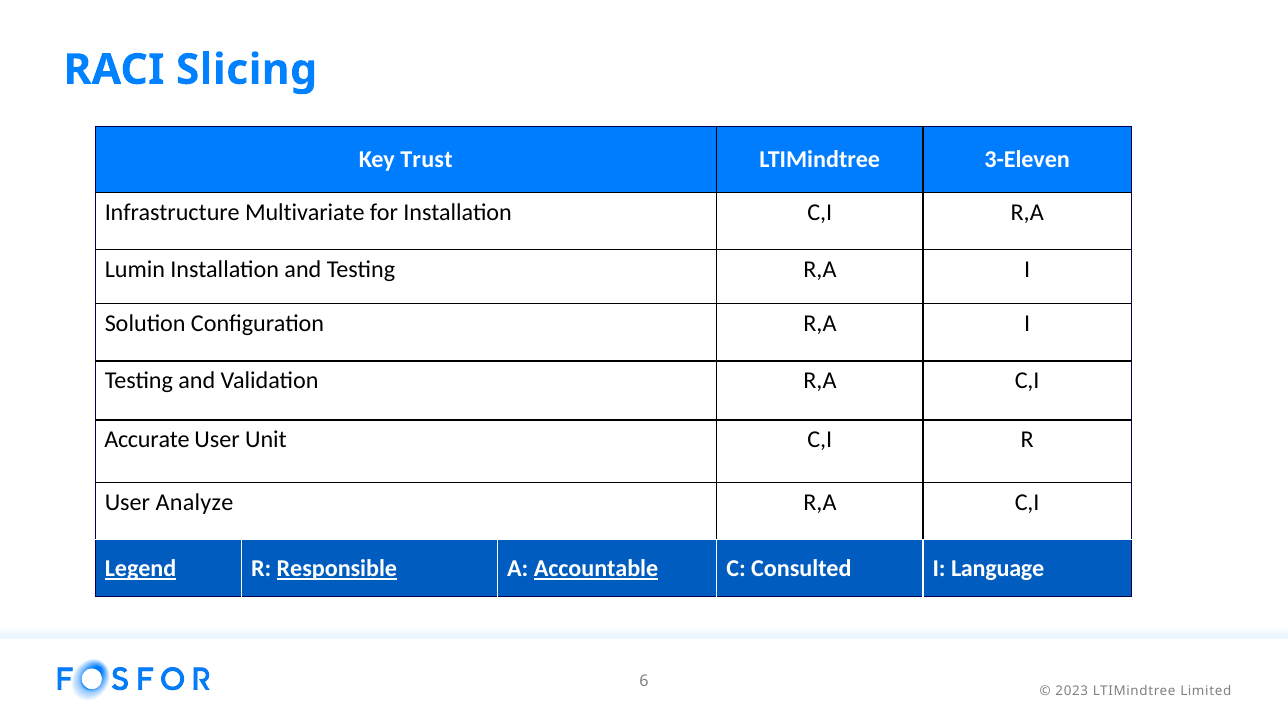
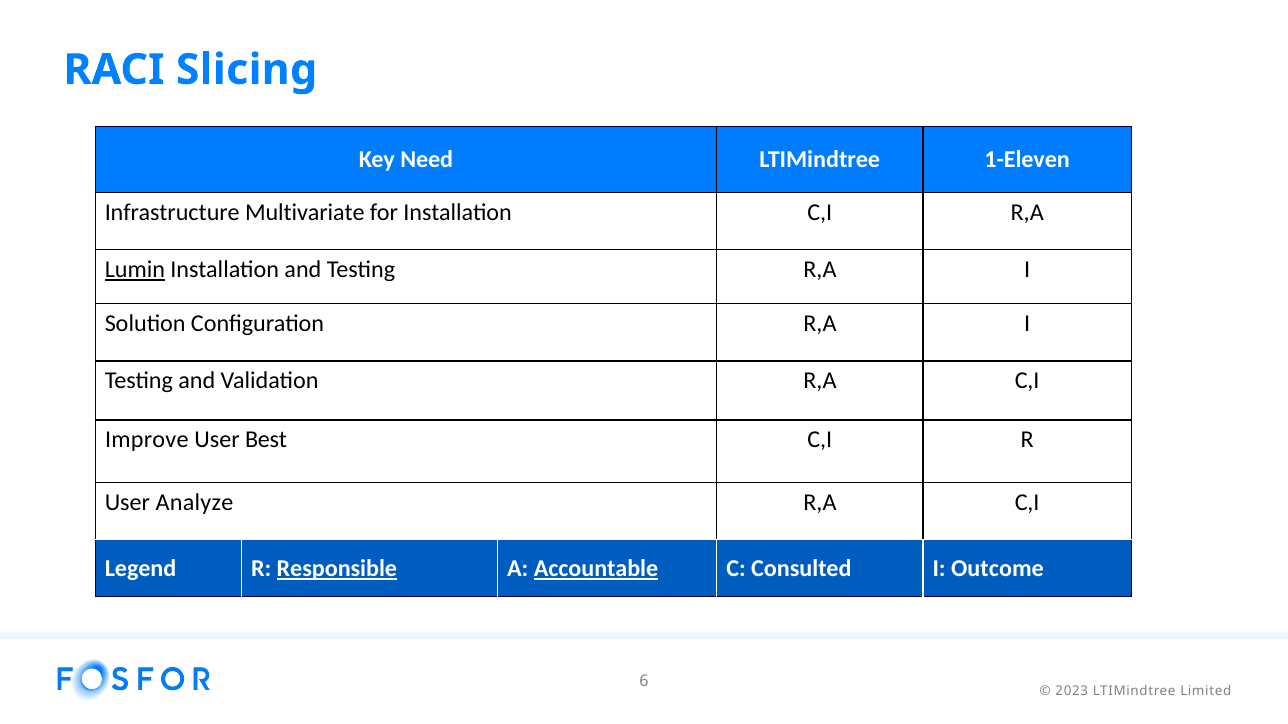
Trust: Trust -> Need (427, 160)
3-Eleven: 3-Eleven -> 1-Eleven (1027, 160)
Lumin underline: none -> present (135, 270)
Accurate: Accurate -> Improve (147, 440)
Unit: Unit -> Best (266, 440)
Legend underline: present -> none (141, 569)
Language: Language -> Outcome (998, 569)
